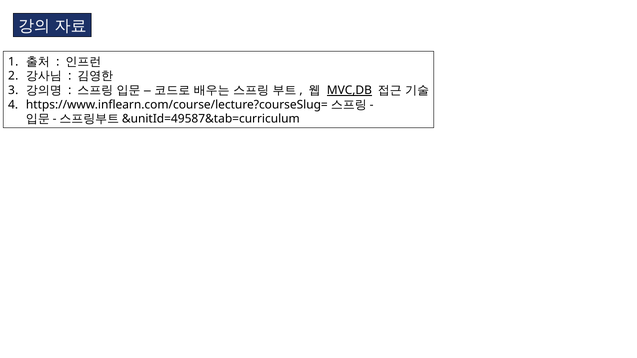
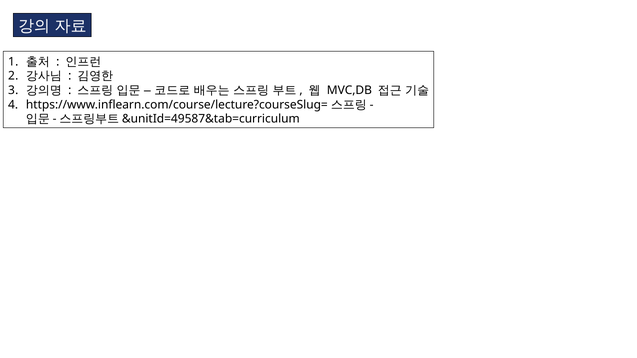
MVC,DB underline: present -> none (349, 90)
